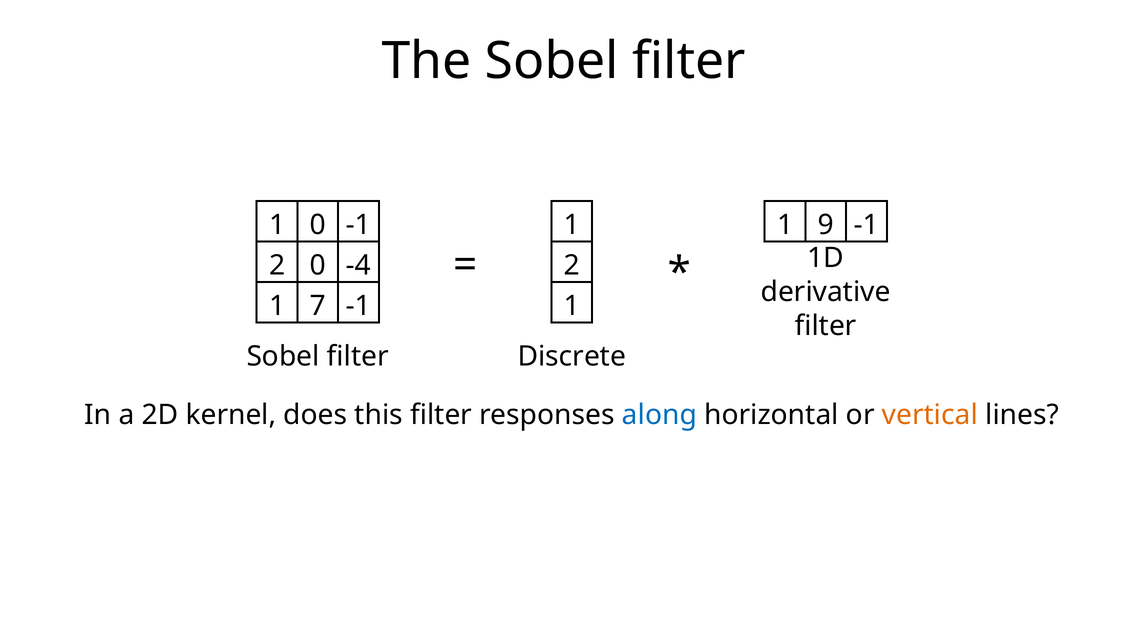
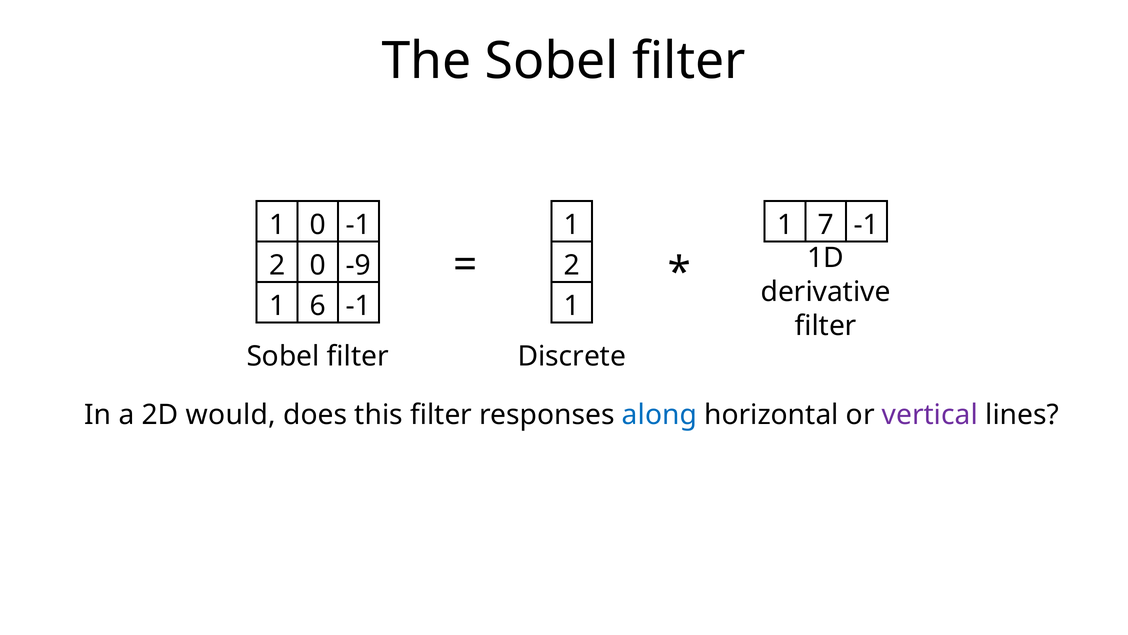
9: 9 -> 7 (826, 225)
-4: -4 -> -9 (358, 265)
7: 7 -> 6 (318, 306)
kernel: kernel -> would (231, 415)
vertical colour: orange -> purple (930, 415)
